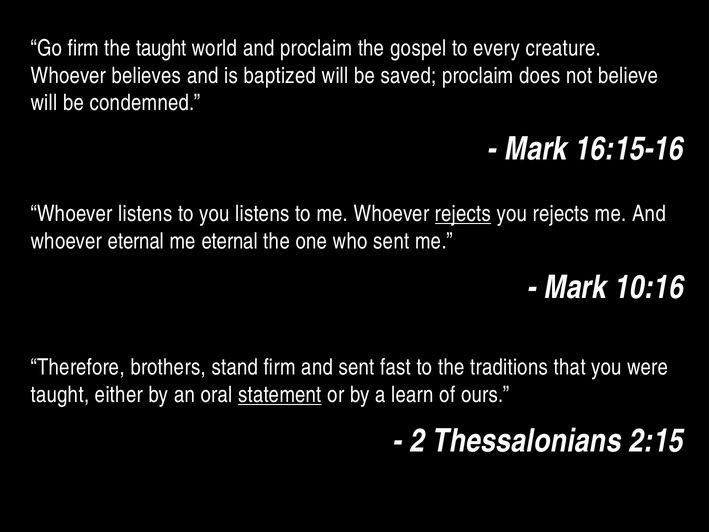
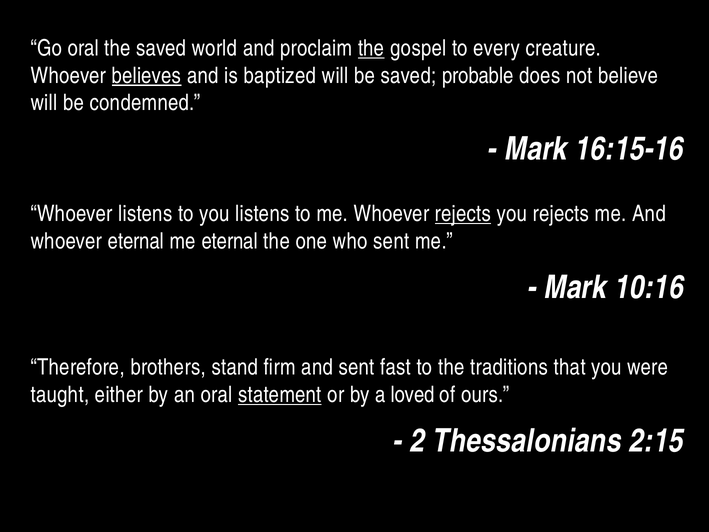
Go firm: firm -> oral (83, 48)
the taught: taught -> saved (161, 48)
the underline: none -> present (371, 48)
believes underline: none -> present (147, 76)
saved proclaim: proclaim -> probable (478, 76)
learn: learn -> loved (413, 395)
